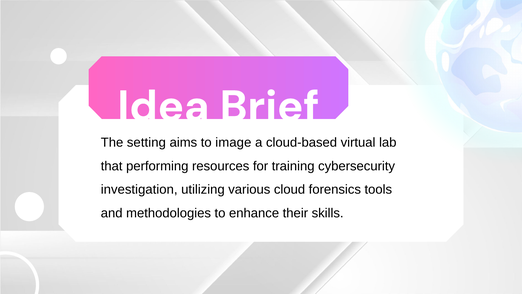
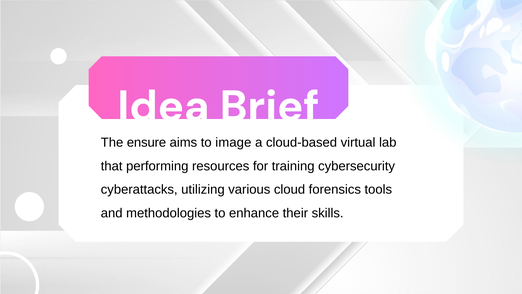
setting: setting -> ensure (146, 142)
investigation: investigation -> cyberattacks (139, 189)
